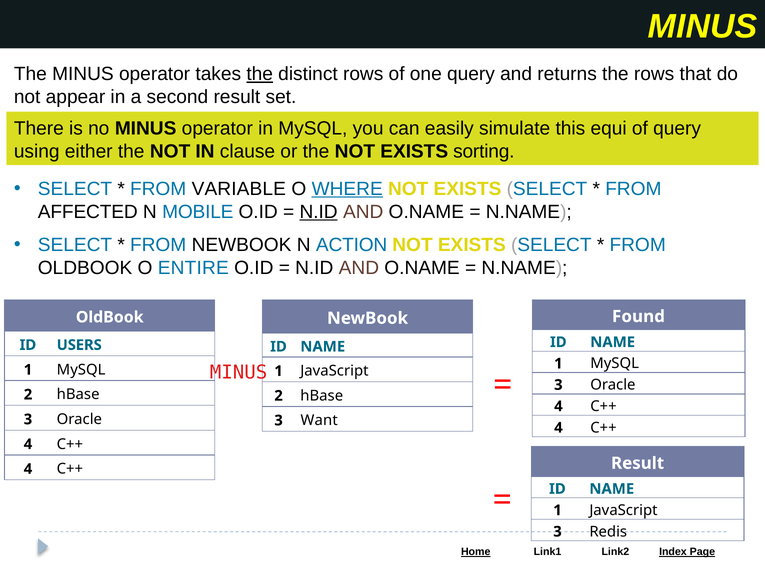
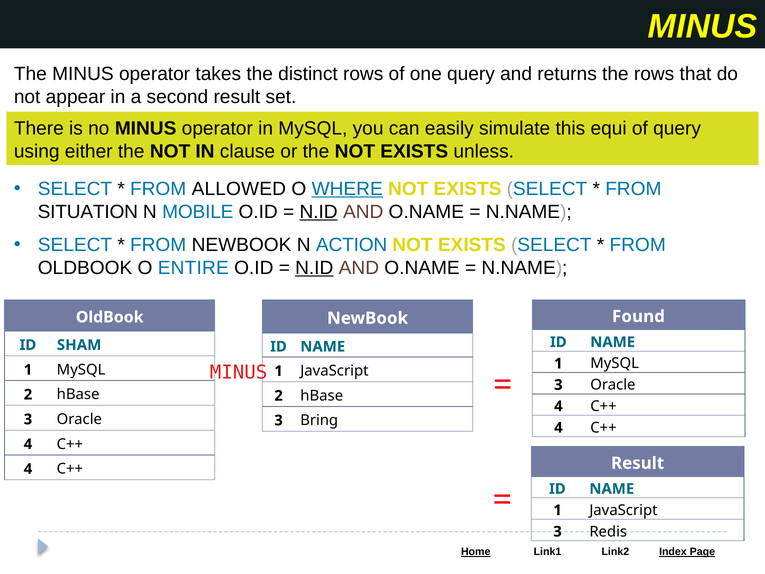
the underline: present -> none (260, 74)
sorting: sorting -> unless (484, 151)
VARIABLE: VARIABLE -> ALLOWED (239, 189)
AFFECTED: AFFECTED -> SITUATION (88, 212)
N.ID underline: none -> present (314, 268)
USERS: USERS -> SHAM (79, 345)
Want: Want -> Bring (319, 420)
